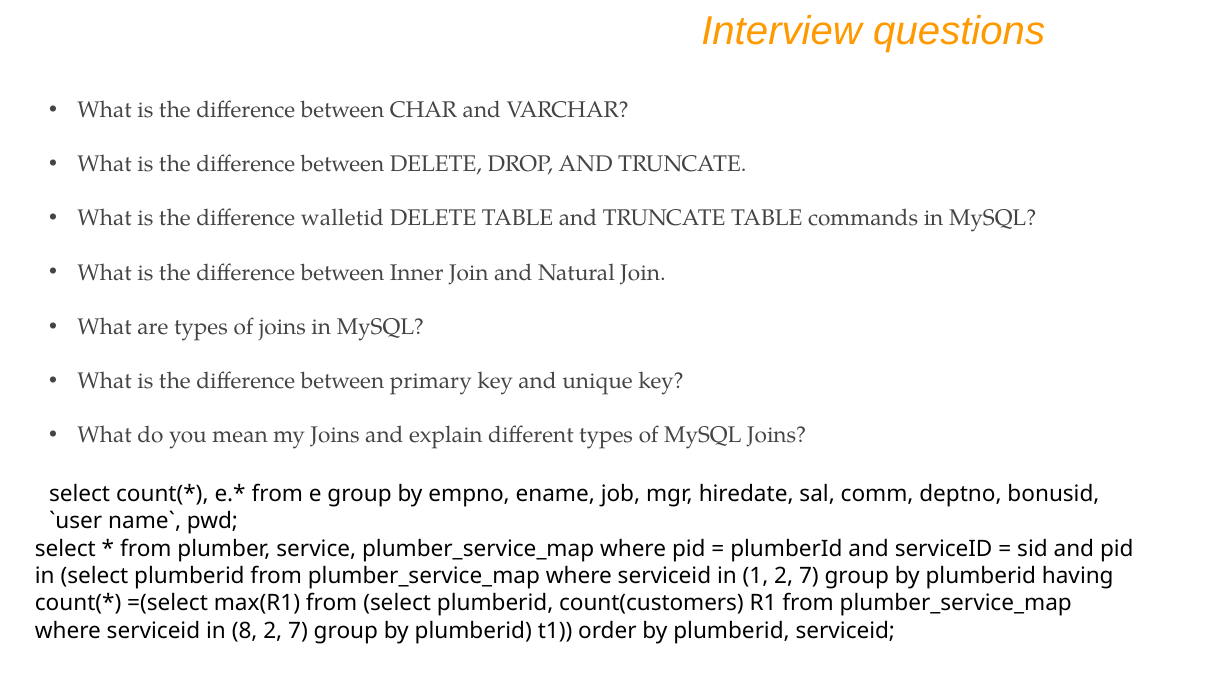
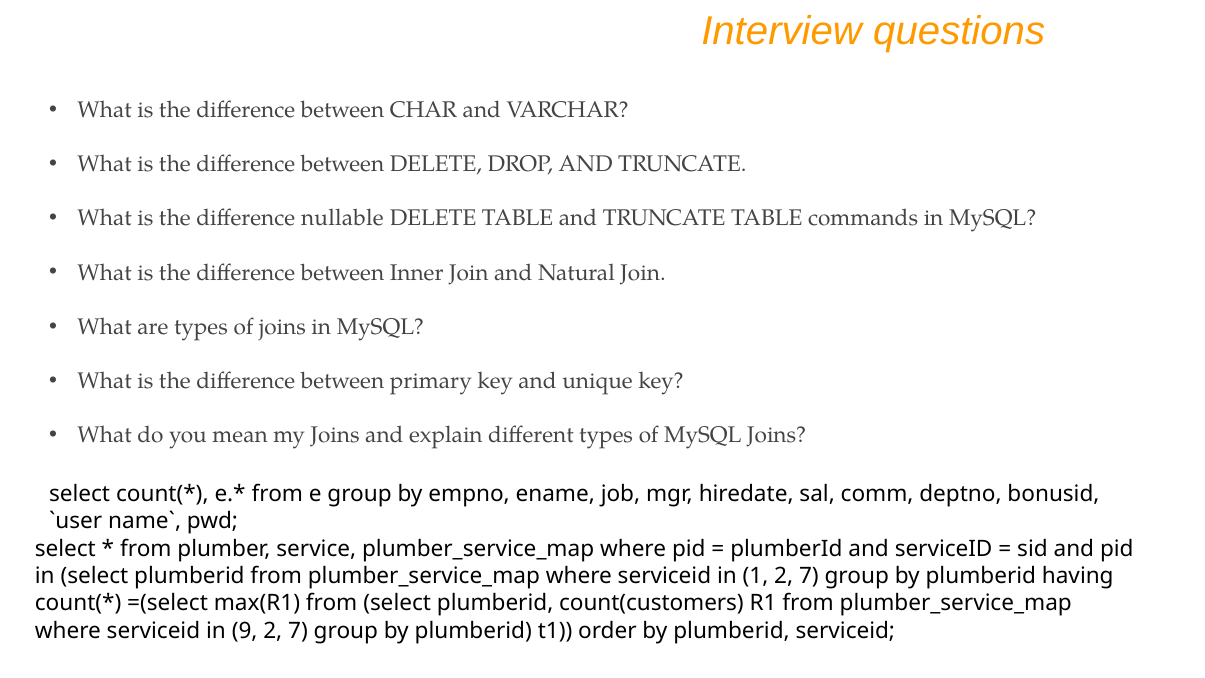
walletid: walletid -> nullable (342, 218)
8: 8 -> 9 (245, 630)
